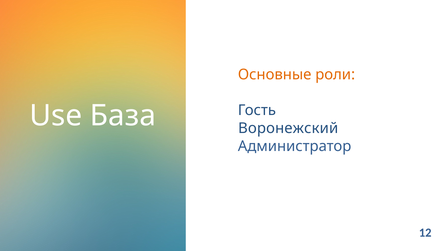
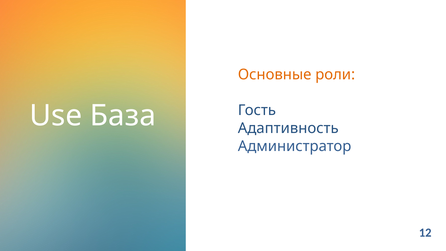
Воронежский: Воронежский -> Адаптивность (288, 128)
